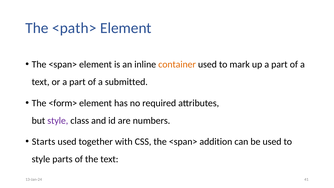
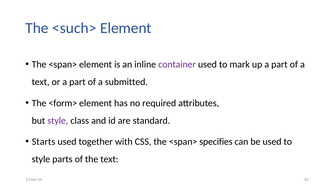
<path>: <path> -> <such> (74, 28)
container colour: orange -> purple (177, 64)
numbers: numbers -> standard (151, 121)
addition: addition -> specifies (216, 142)
